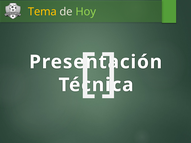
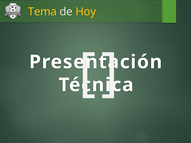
Hoy colour: light green -> yellow (86, 12)
